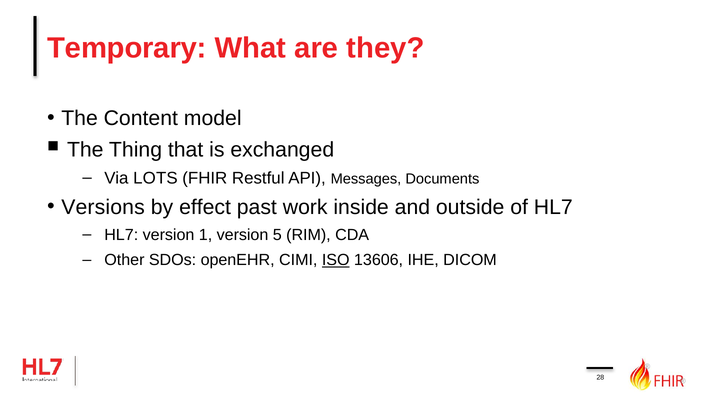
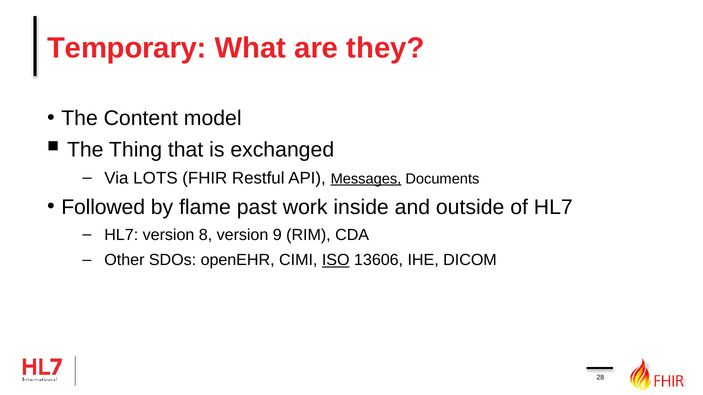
Messages underline: none -> present (366, 179)
Versions: Versions -> Followed (103, 207)
effect: effect -> flame (205, 207)
1: 1 -> 8 (206, 235)
5: 5 -> 9 (277, 235)
